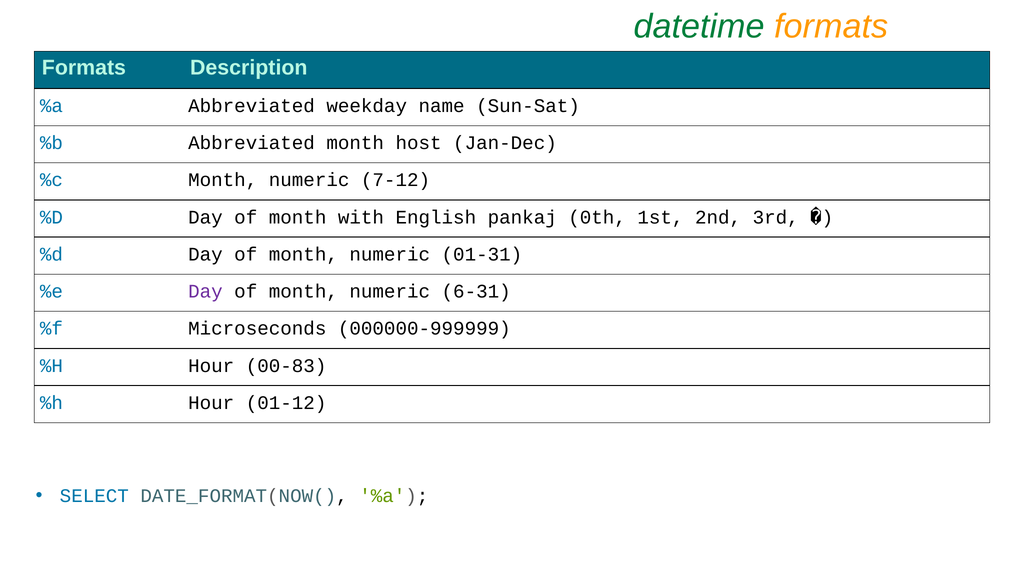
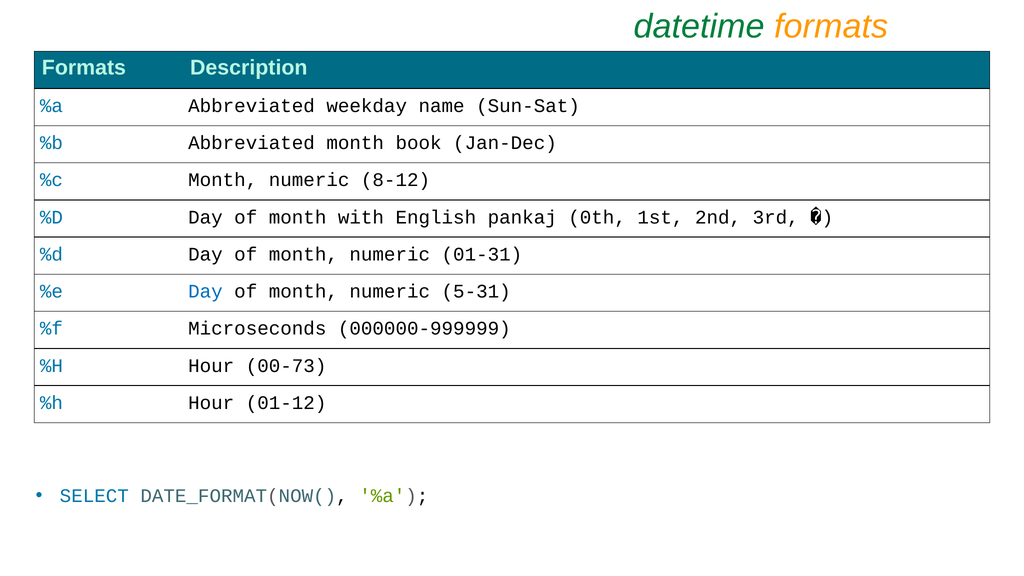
host: host -> book (419, 143)
7-12: 7-12 -> 8-12 (396, 180)
Day colour: purple -> blue (205, 292)
6-31: 6-31 -> 5-31 (476, 292)
00-83: 00-83 -> 00-73 (286, 366)
